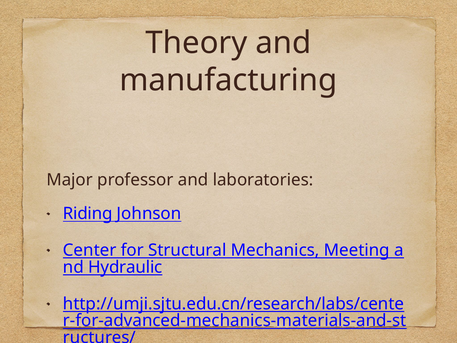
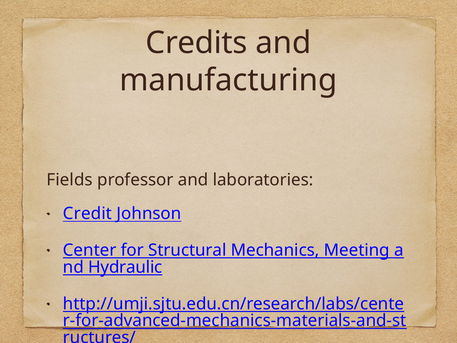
Theory: Theory -> Credits (197, 43)
Major: Major -> Fields (70, 180)
Riding: Riding -> Credit (87, 213)
